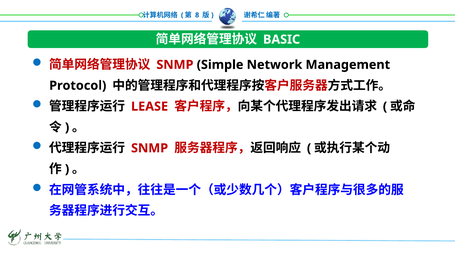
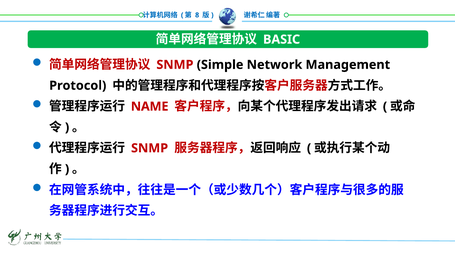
LEASE: LEASE -> NAME (150, 106)
